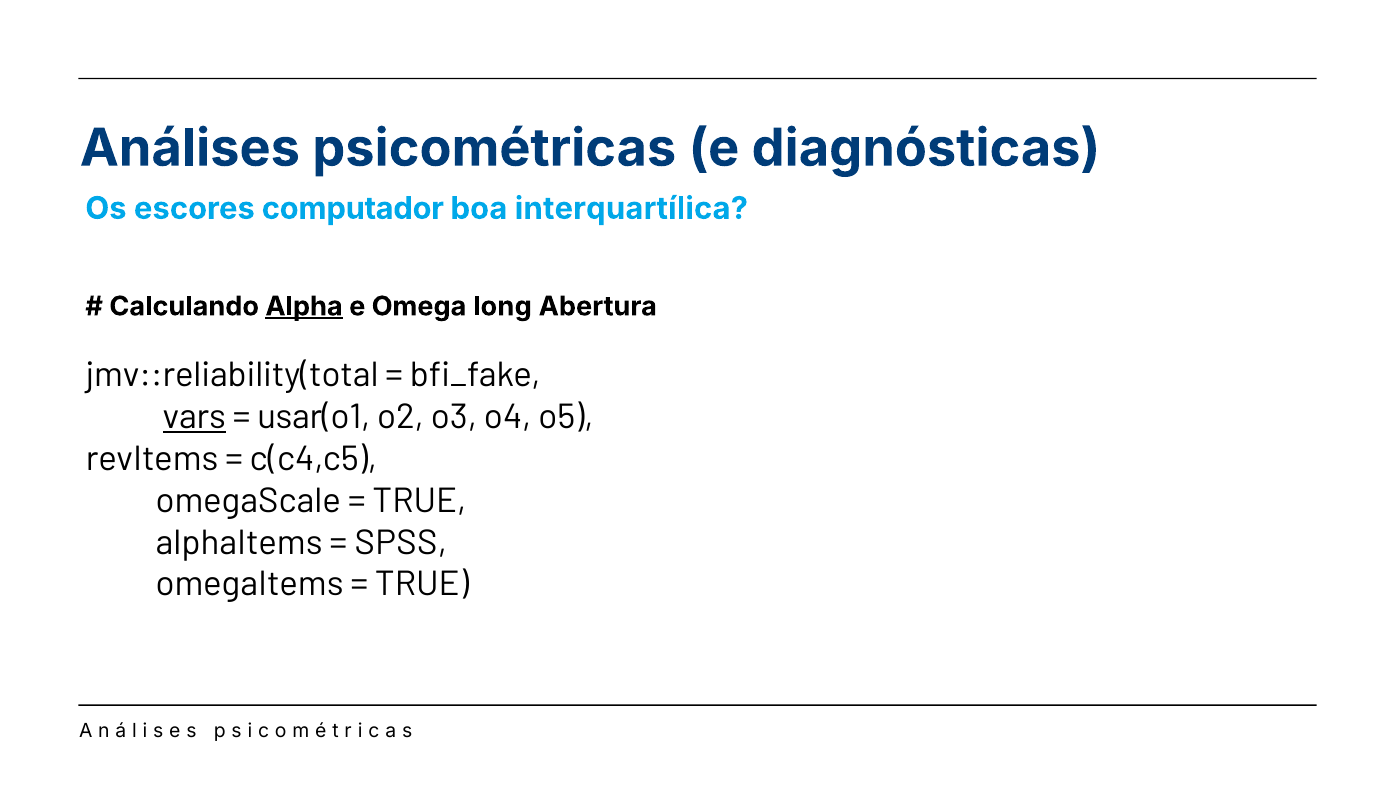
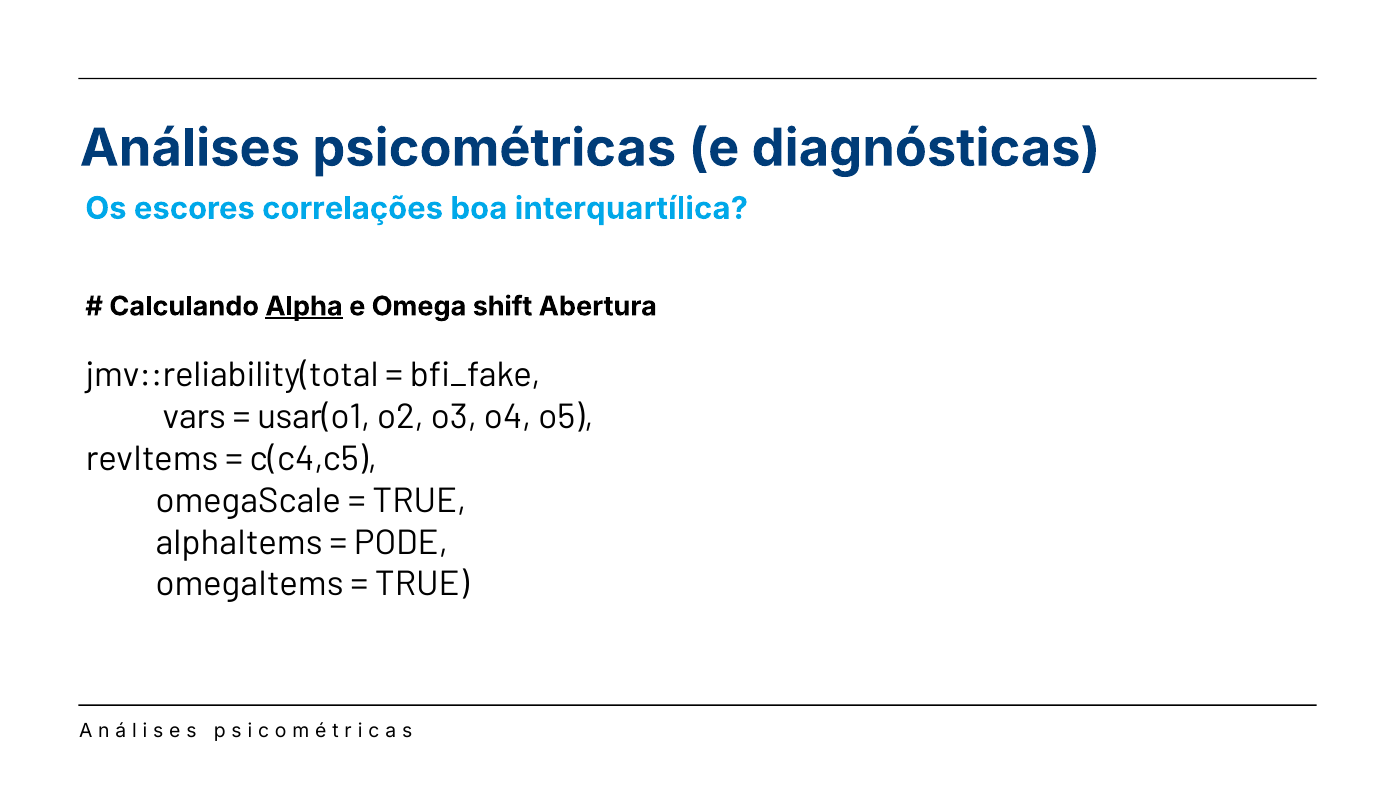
computador: computador -> correlações (353, 208)
long: long -> shift (503, 306)
vars underline: present -> none (194, 417)
SPSS: SPSS -> PODE (401, 542)
